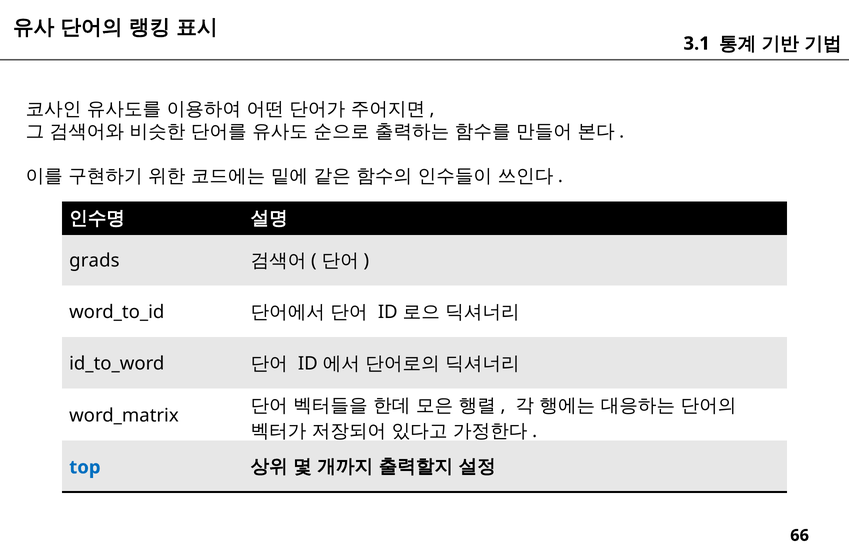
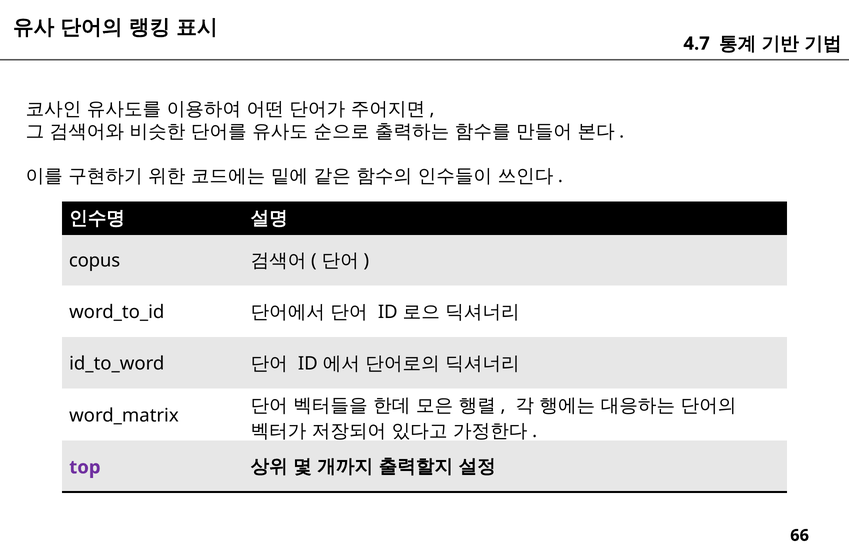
3.1: 3.1 -> 4.7 (697, 44)
grads: grads -> copus (95, 261)
top colour: blue -> purple (85, 467)
